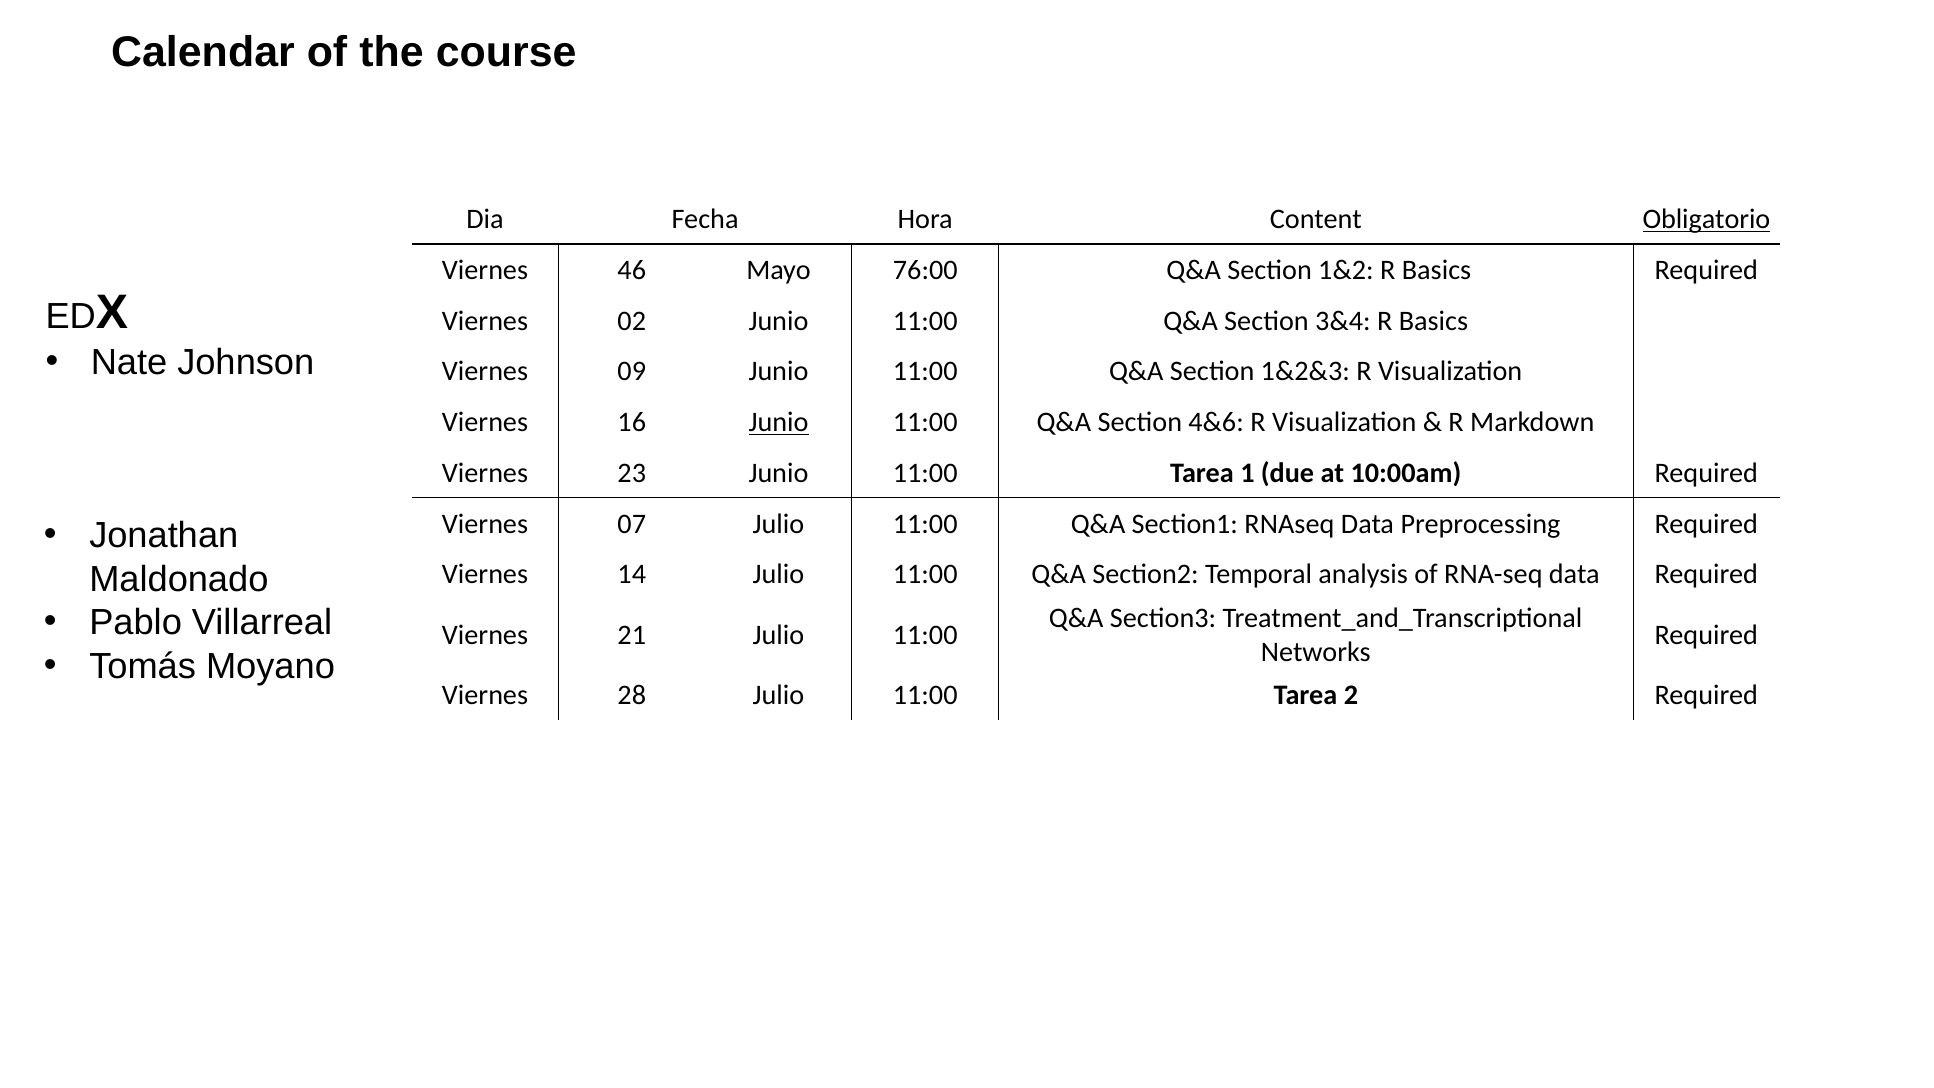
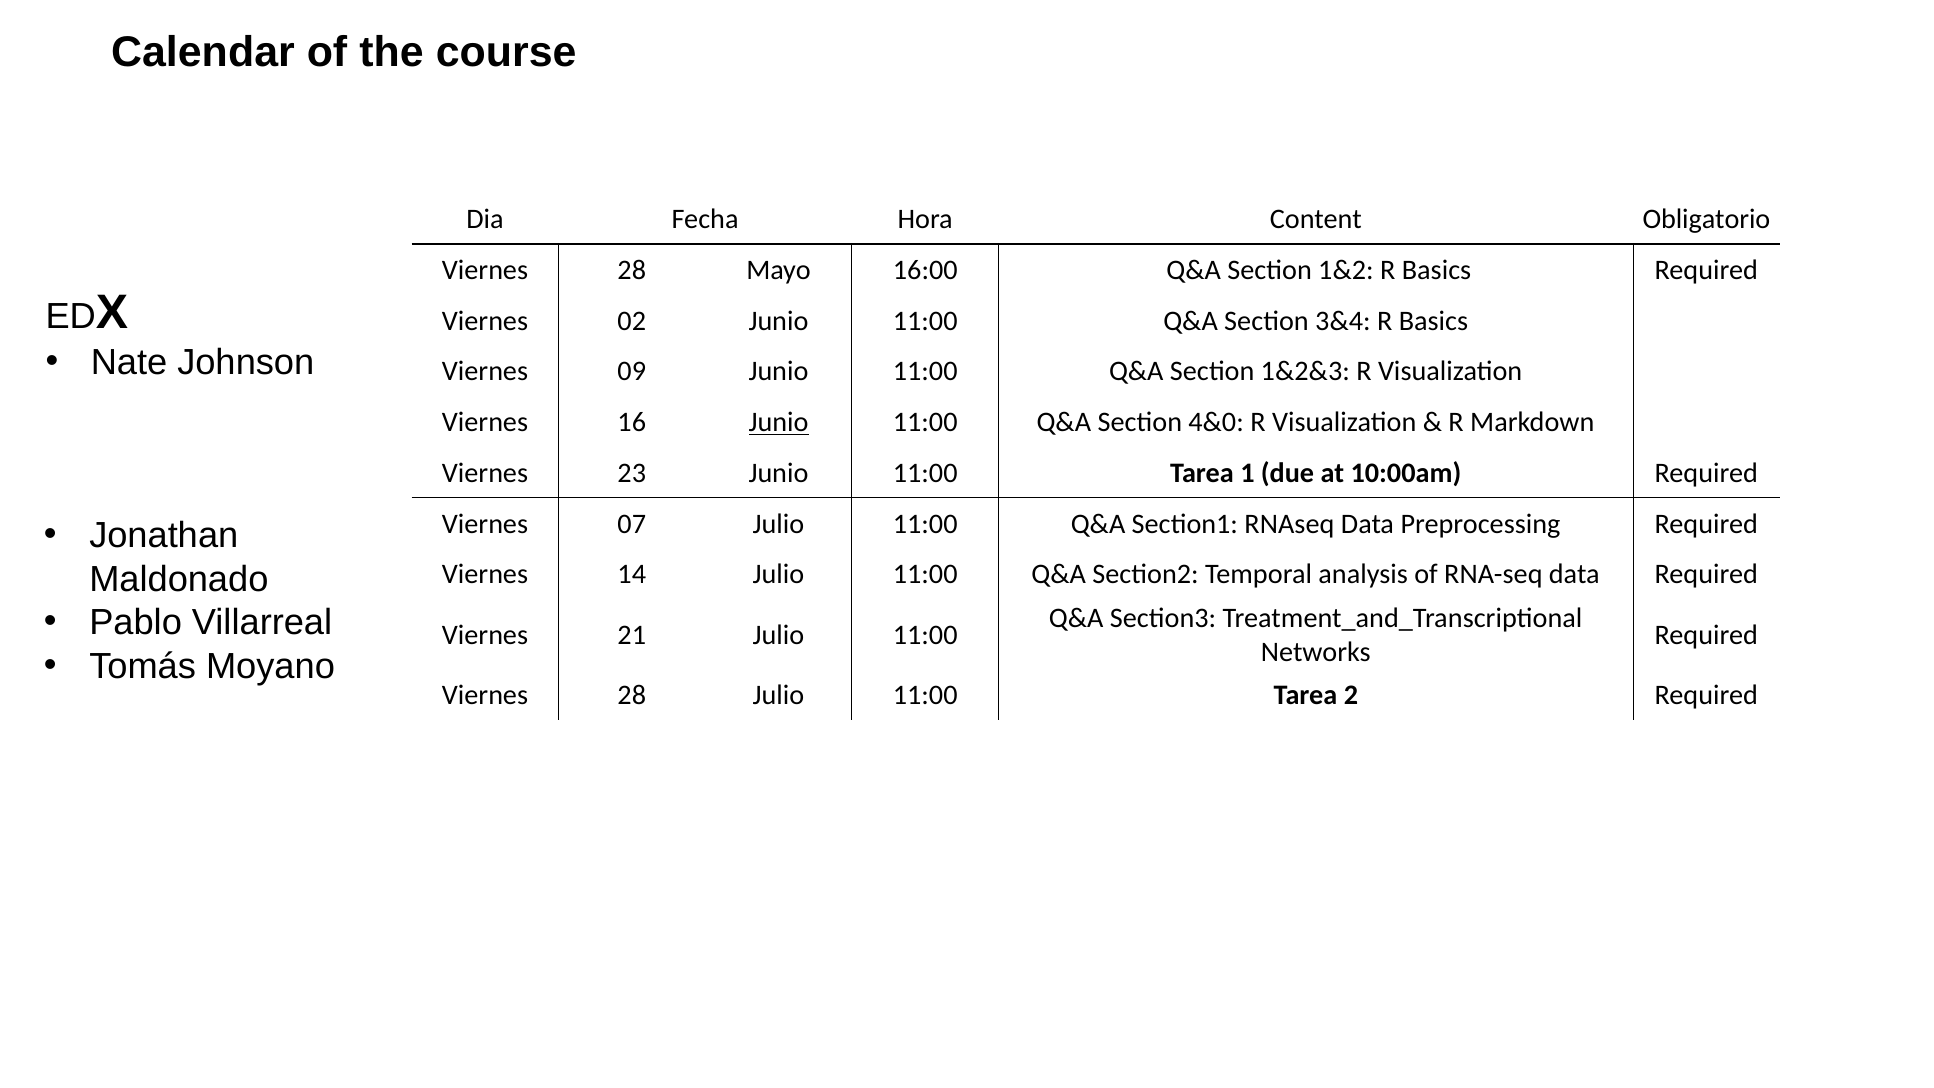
Obligatorio underline: present -> none (1706, 219)
46: 46 -> 28 (632, 270)
76:00: 76:00 -> 16:00 (925, 270)
4&6: 4&6 -> 4&0 (1216, 422)
